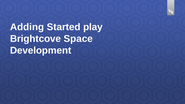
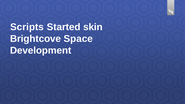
Adding: Adding -> Scripts (27, 27)
play: play -> skin (93, 27)
